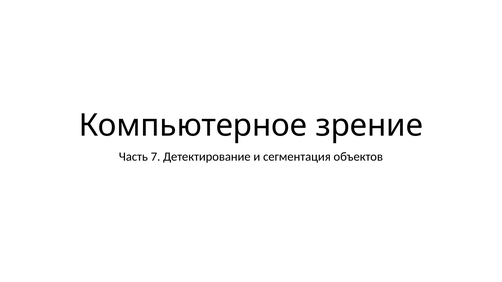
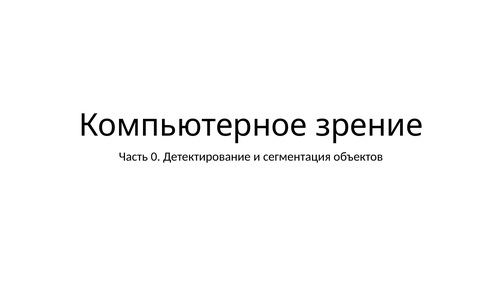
7: 7 -> 0 (156, 157)
